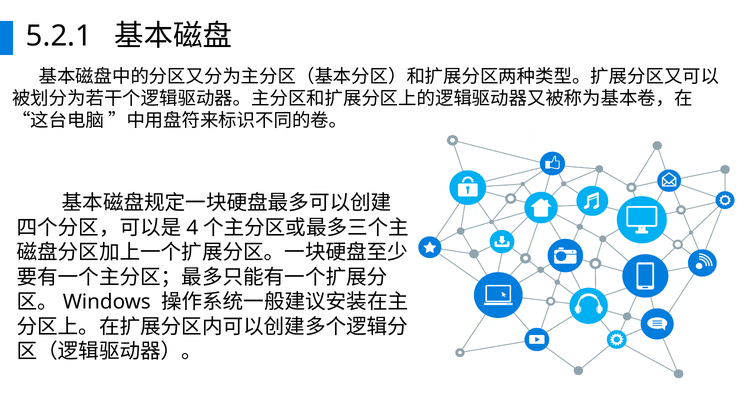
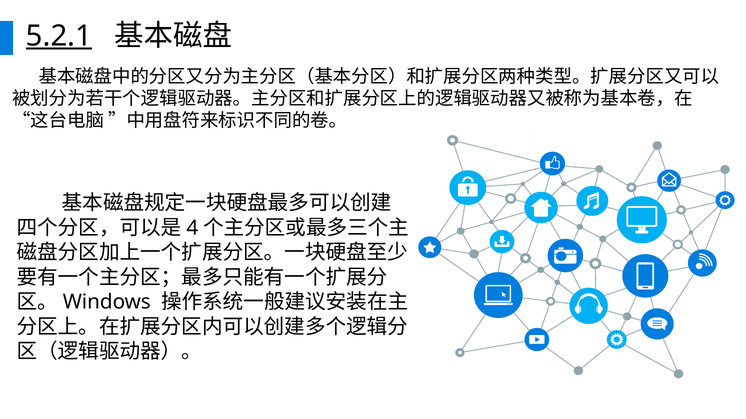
5.2.1 underline: none -> present (59, 36)
